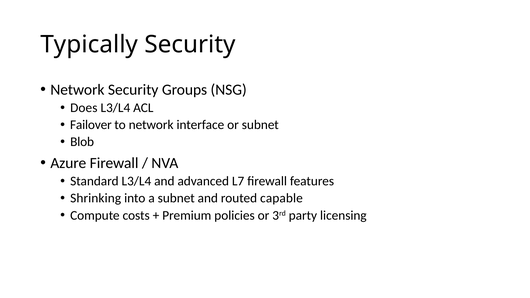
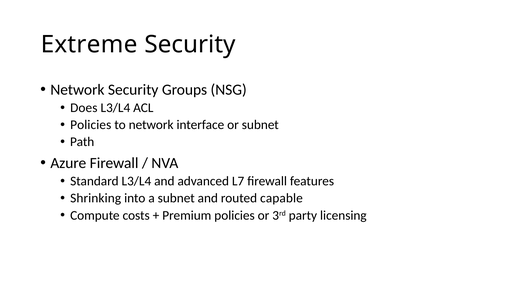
Typically: Typically -> Extreme (89, 45)
Failover: Failover -> Policies (91, 125)
Blob: Blob -> Path (82, 142)
